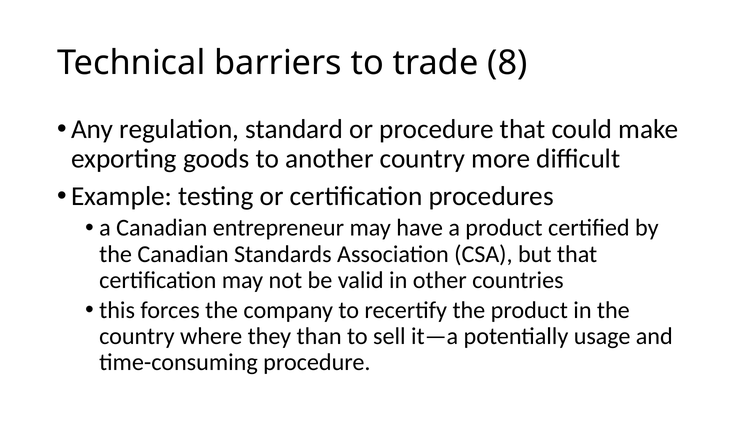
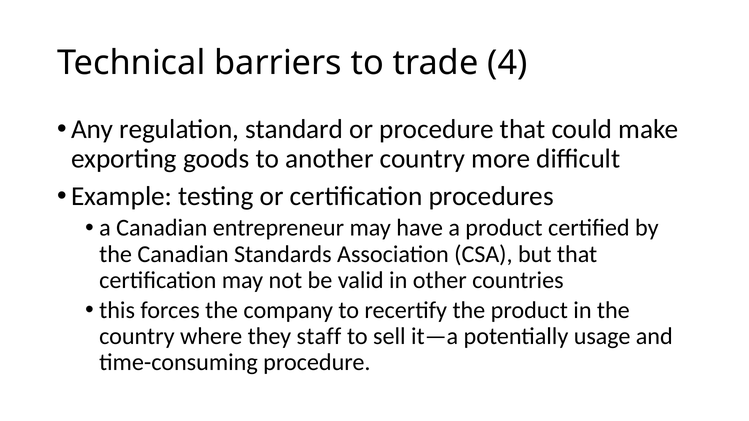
8: 8 -> 4 (508, 63)
than: than -> staff (319, 337)
